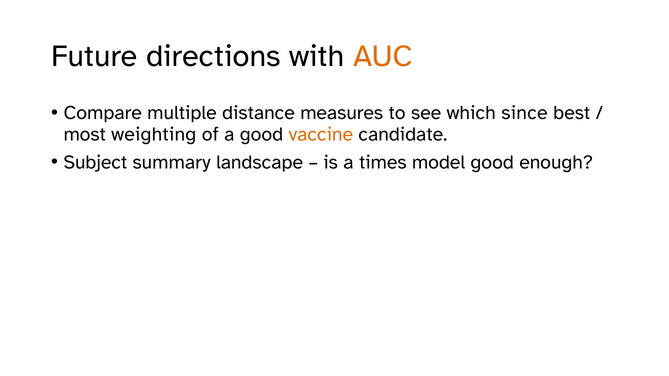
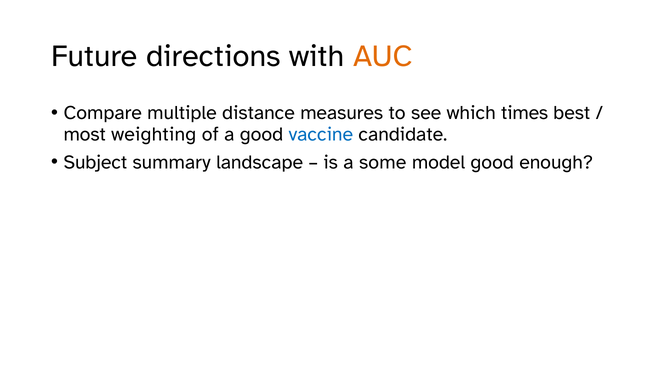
since: since -> times (525, 113)
vaccine colour: orange -> blue (321, 134)
times: times -> some (383, 162)
